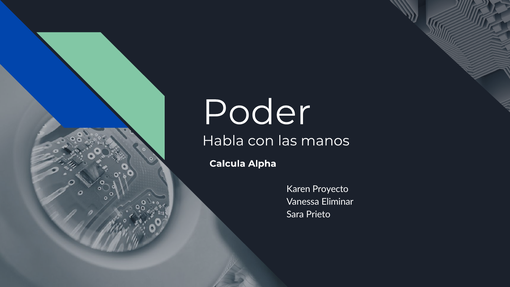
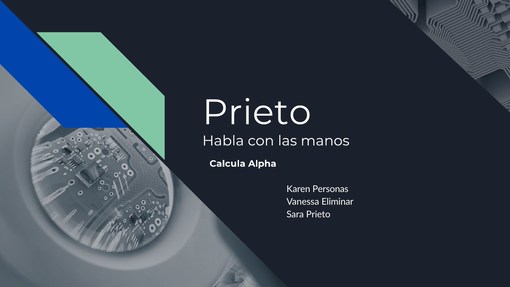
Poder: Poder -> Prieto (257, 112)
Proyecto: Proyecto -> Personas (330, 189)
